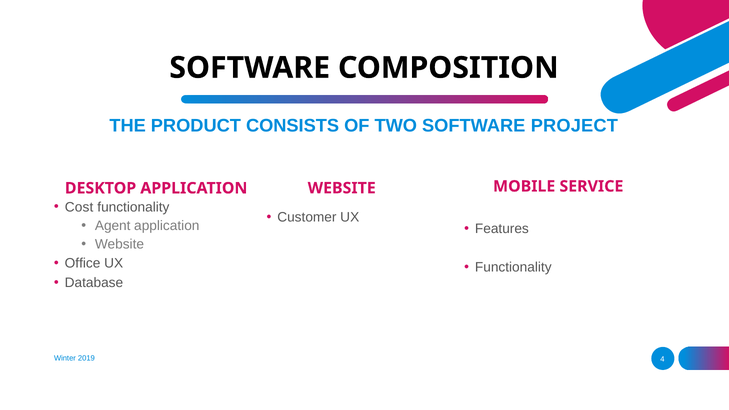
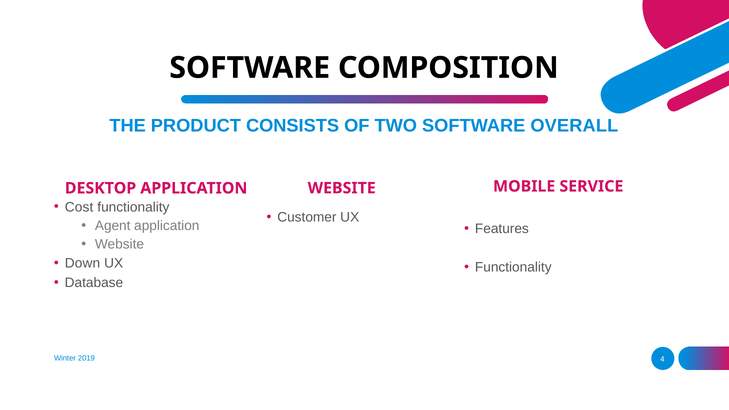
PROJECT: PROJECT -> OVERALL (574, 126)
Office: Office -> Down (83, 263)
